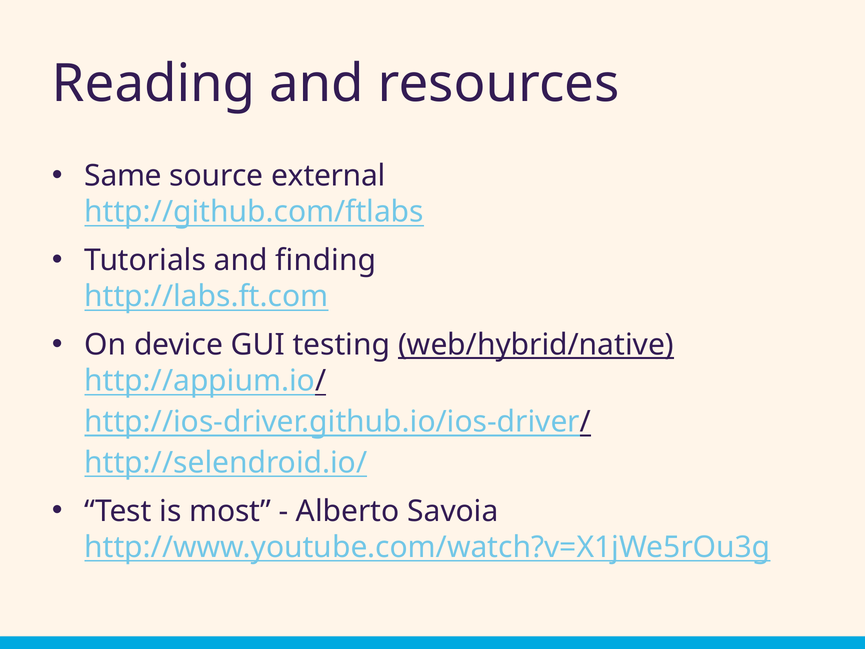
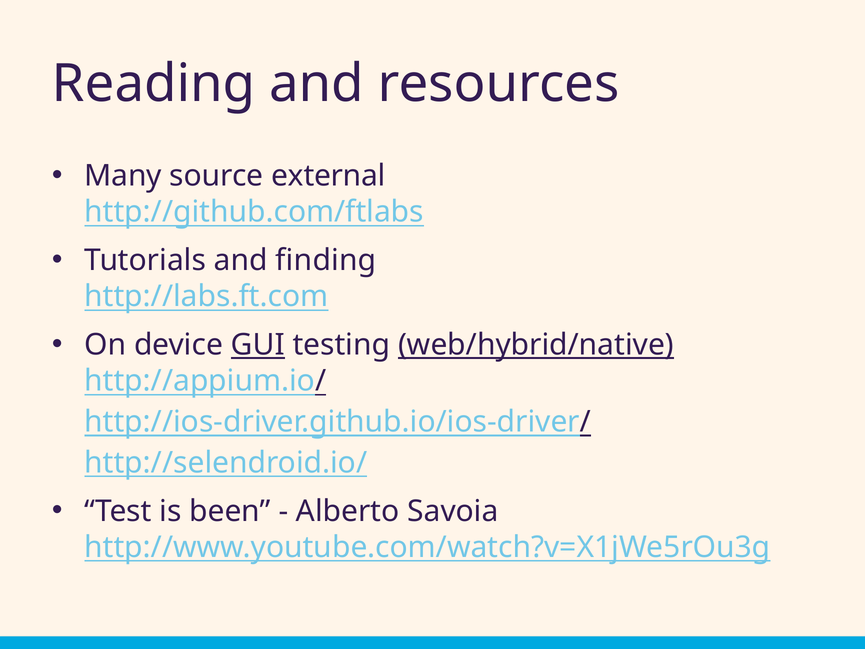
Same: Same -> Many (123, 176)
GUI underline: none -> present (258, 345)
most: most -> been (230, 511)
